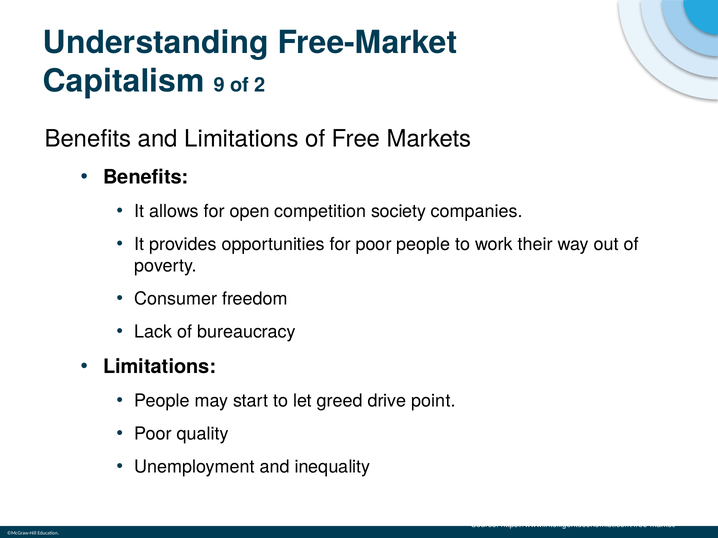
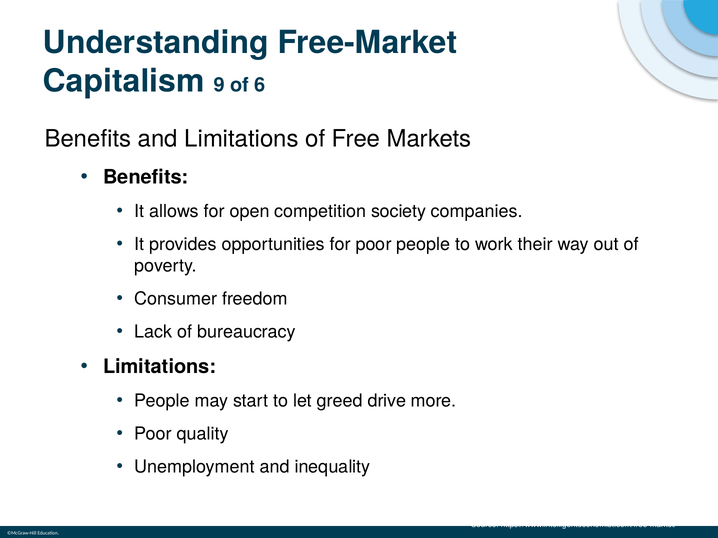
2: 2 -> 6 (260, 85)
point: point -> more (434, 401)
